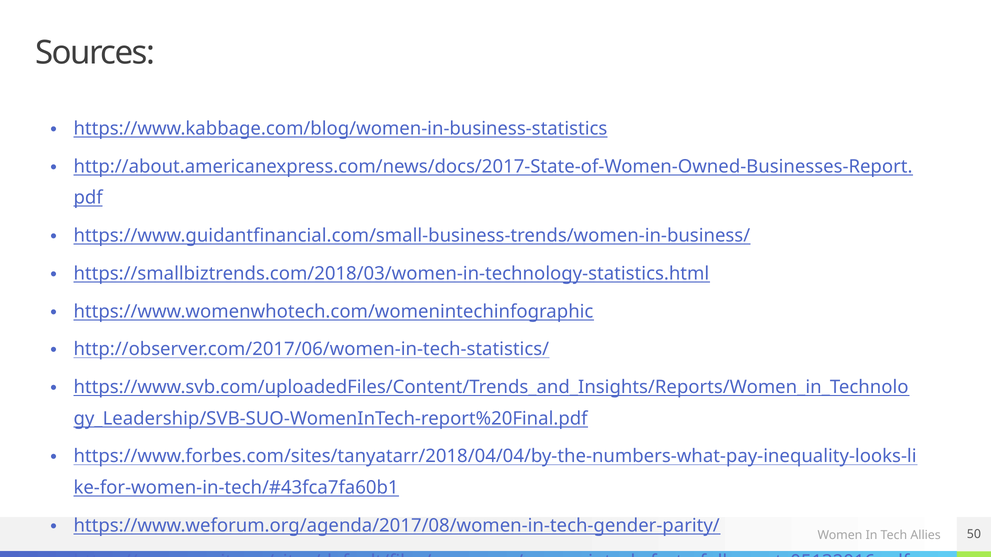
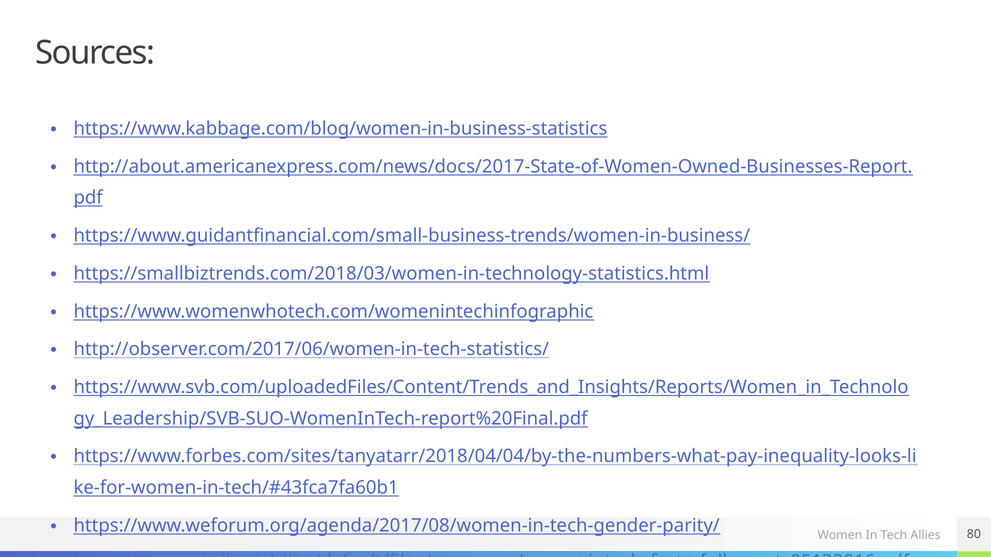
50: 50 -> 80 (974, 534)
